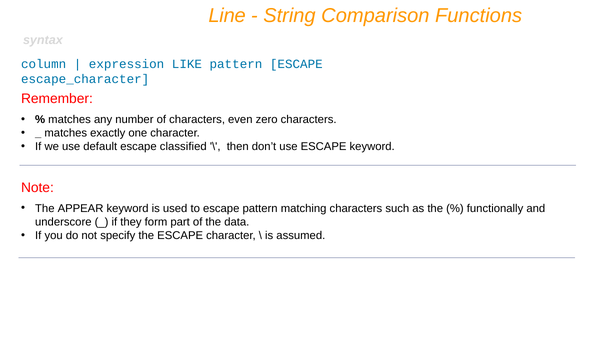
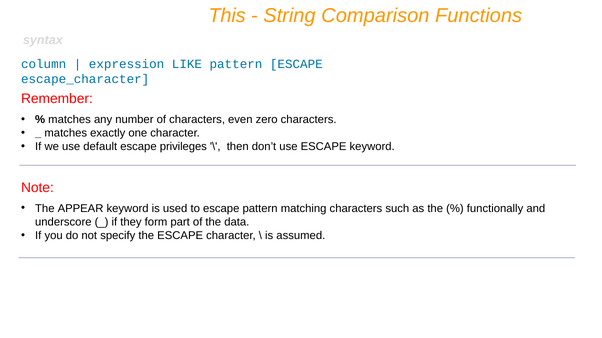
Line: Line -> This (227, 16)
classified: classified -> privileges (183, 147)
